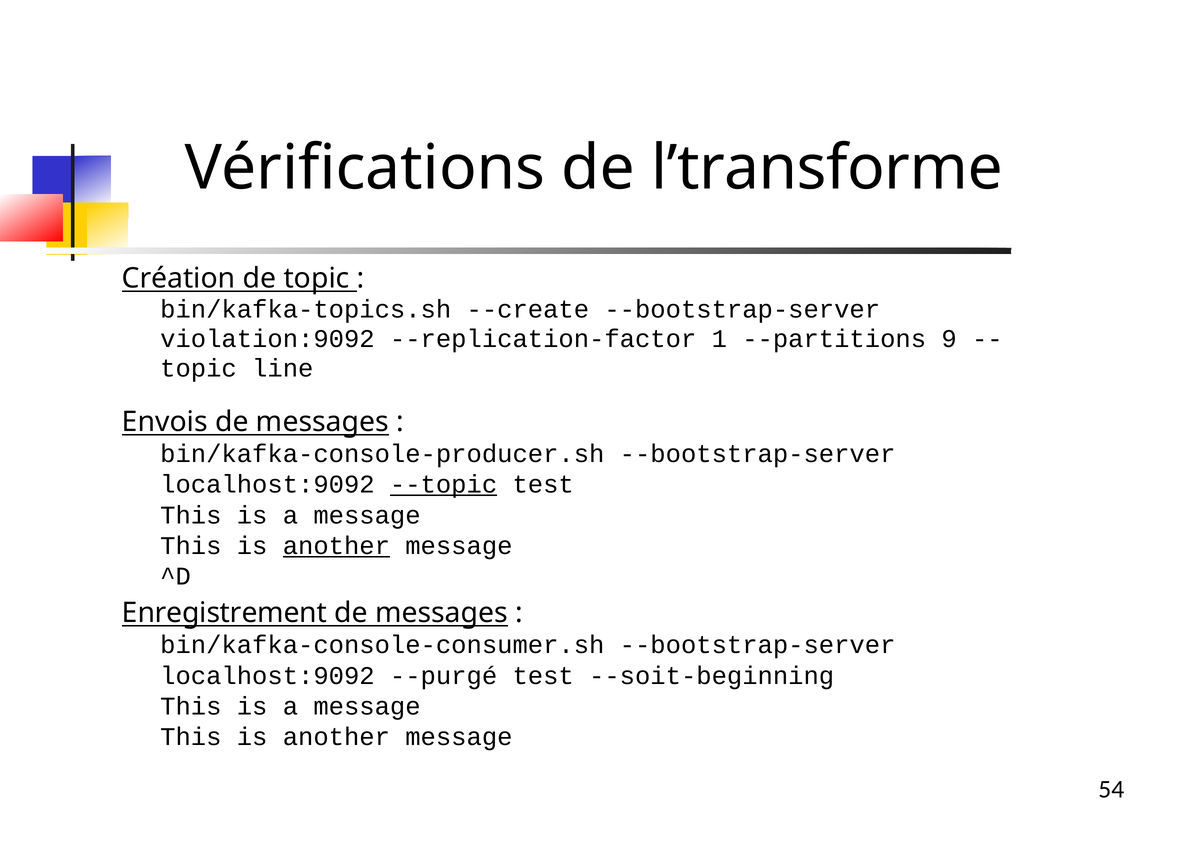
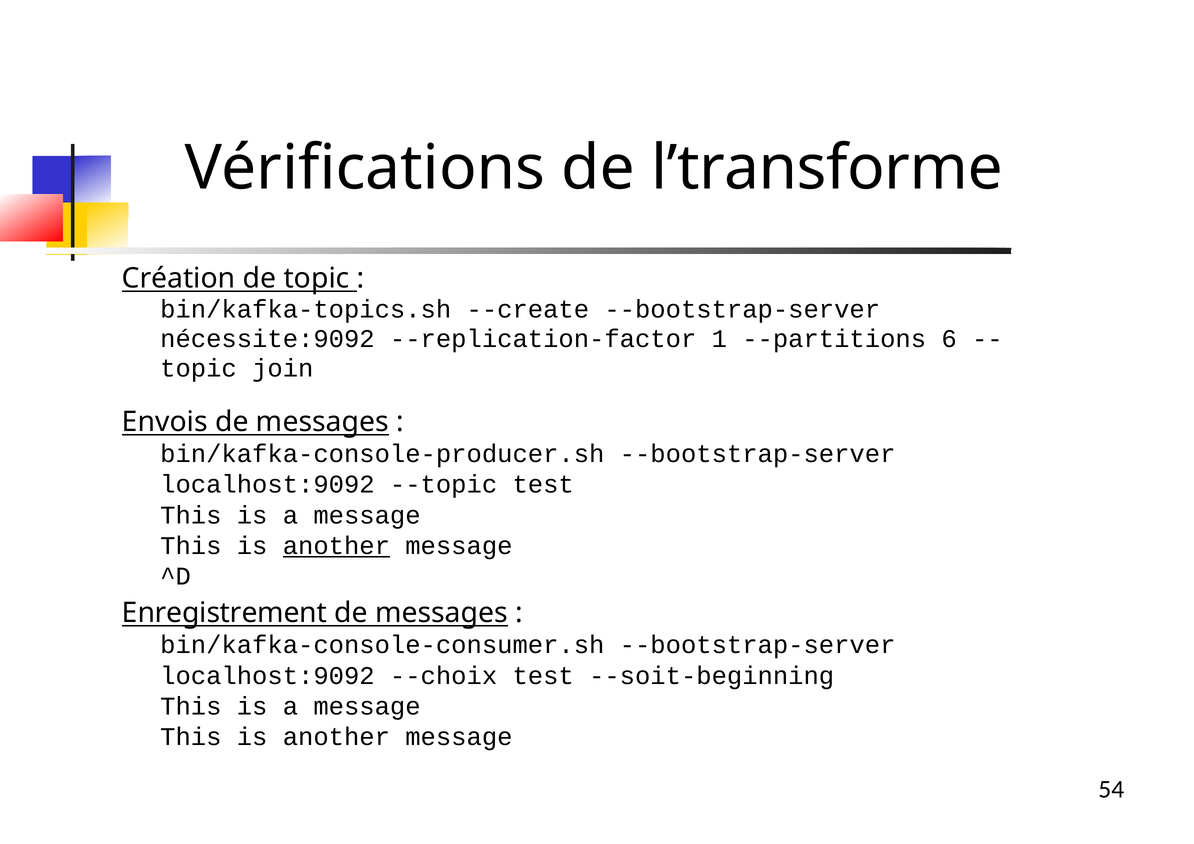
violation:9092: violation:9092 -> nécessite:9092 (267, 339)
9: 9 -> 6 (949, 339)
line: line -> join (283, 368)
--topic underline: present -> none (444, 485)
--purgé: --purgé -> --choix (444, 676)
